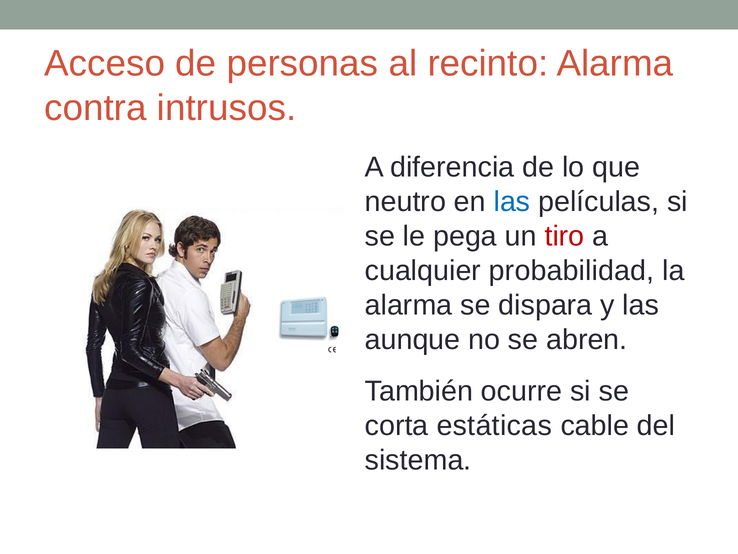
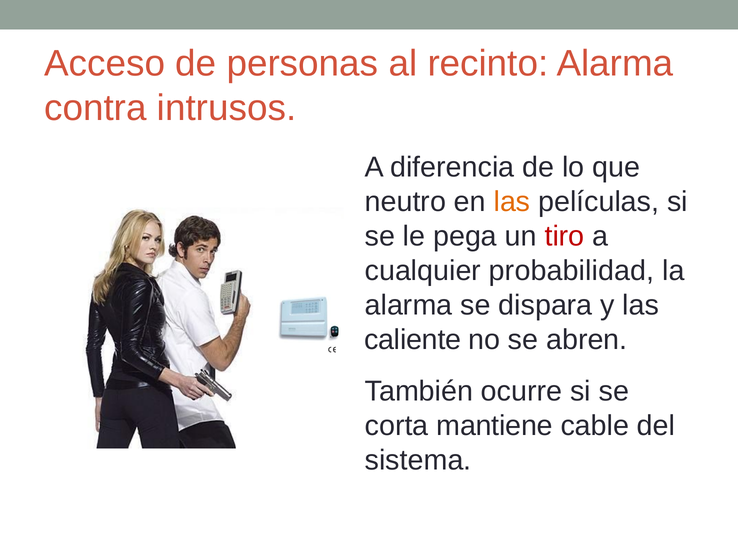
las colour: blue -> orange (512, 201)
aunque: aunque -> caliente (413, 339)
estáticas: estáticas -> mantiene (495, 425)
